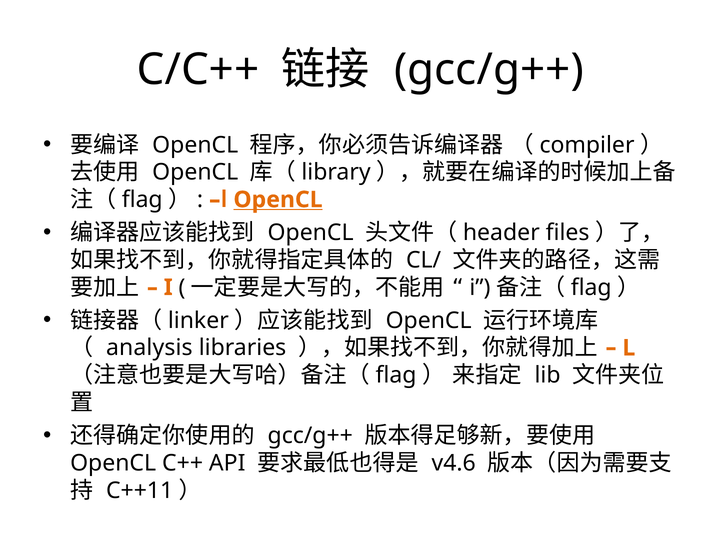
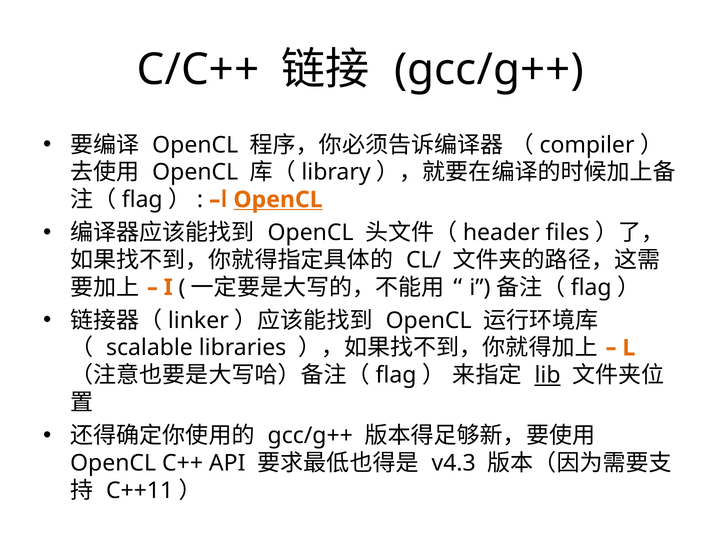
analysis: analysis -> scalable (149, 348)
lib underline: none -> present (548, 375)
v4.6: v4.6 -> v4.3 (454, 463)
